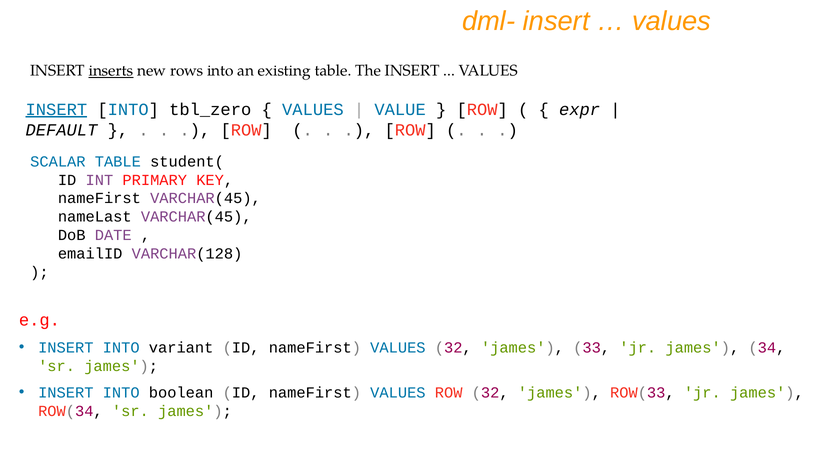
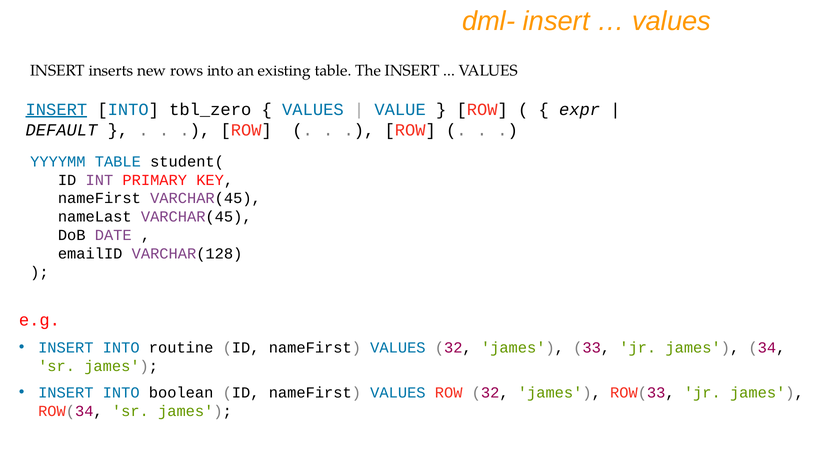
inserts underline: present -> none (111, 71)
SCALAR: SCALAR -> YYYYMM (58, 162)
variant: variant -> routine (181, 348)
